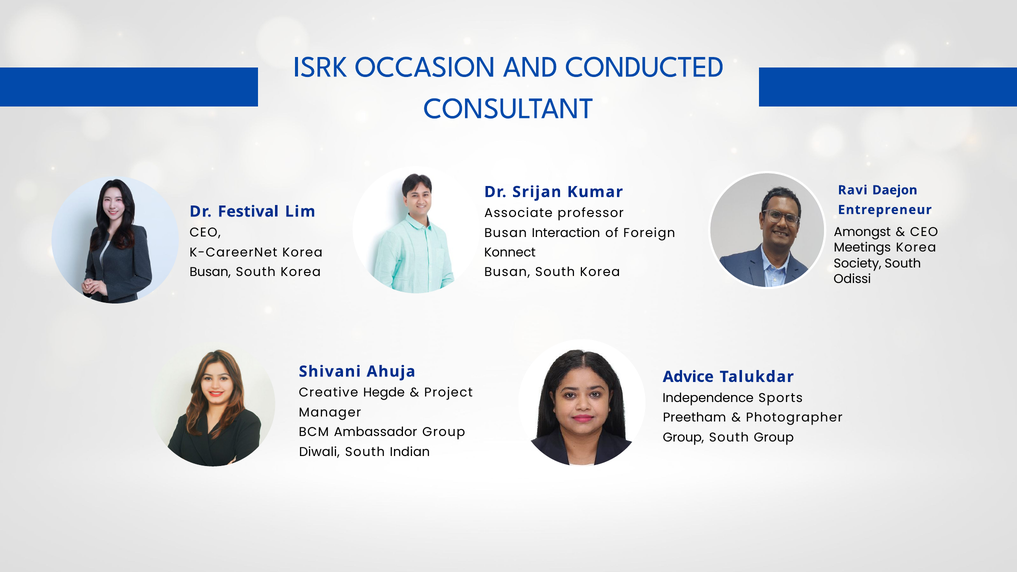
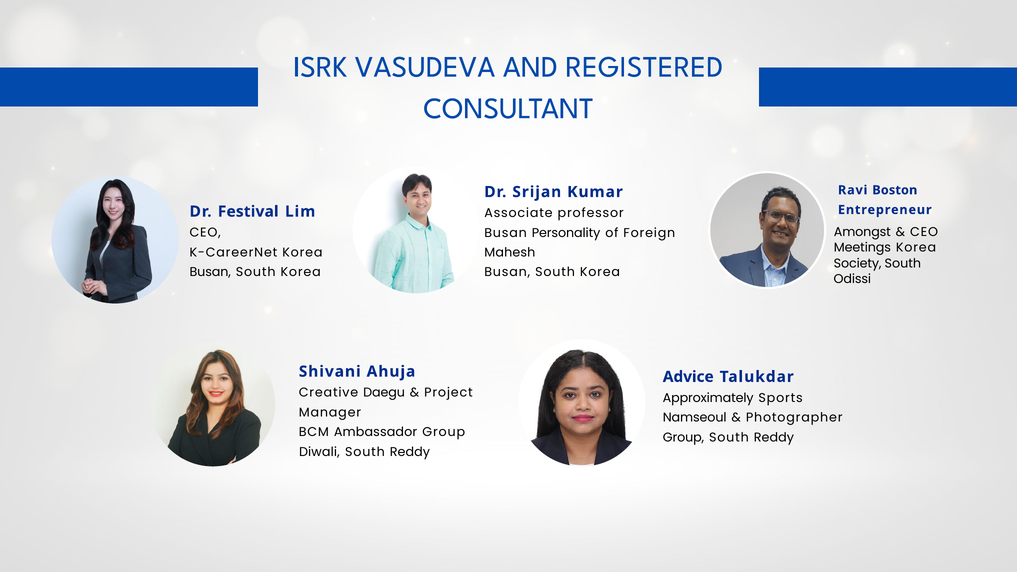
OCCASION: OCCASION -> VASUDEVA (425, 67)
CONDUCTED: CONDUCTED -> REGISTERED (644, 67)
Daejon: Daejon -> Boston (895, 190)
Interaction: Interaction -> Personality (566, 233)
Konnect: Konnect -> Mahesh (510, 253)
Hegde: Hegde -> Daegu (384, 393)
Independence: Independence -> Approximately (708, 398)
Preetham: Preetham -> Namseoul (695, 418)
Group: Group -> Reddy (774, 437)
Indian: Indian -> Reddy (410, 452)
